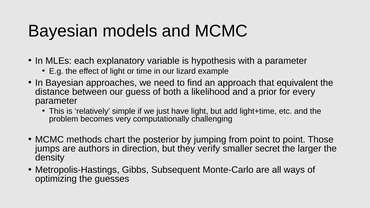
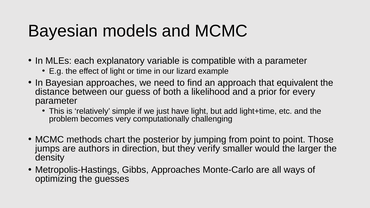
hypothesis: hypothesis -> compatible (214, 61)
secret: secret -> would (267, 149)
Gibbs Subsequent: Subsequent -> Approaches (176, 170)
